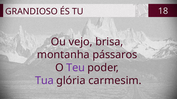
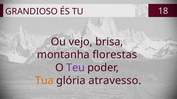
pássaros: pássaros -> florestas (115, 55)
Tua colour: purple -> orange (44, 81)
carmesim: carmesim -> atravesso (115, 81)
